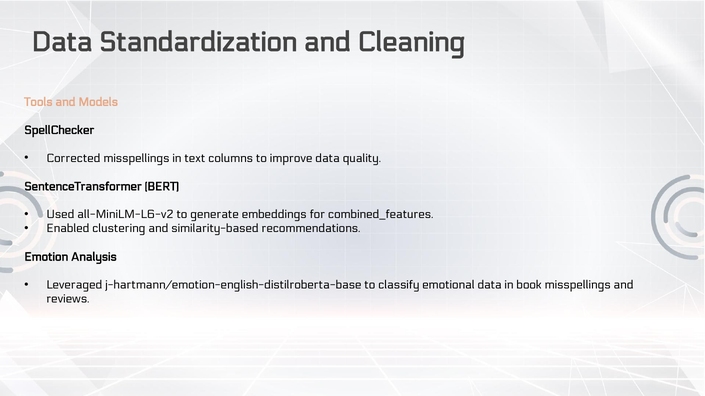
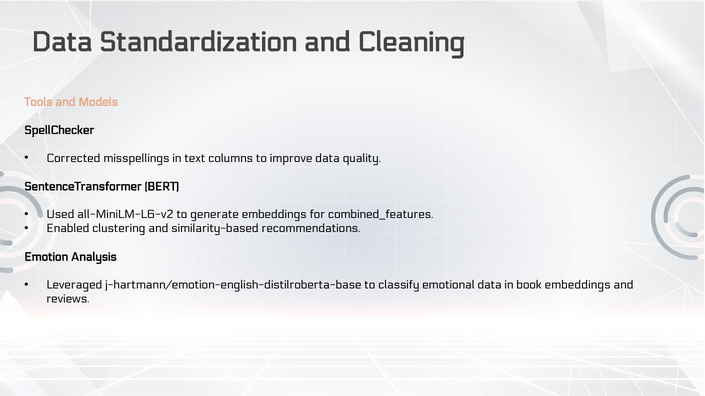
book misspellings: misspellings -> embeddings (578, 285)
